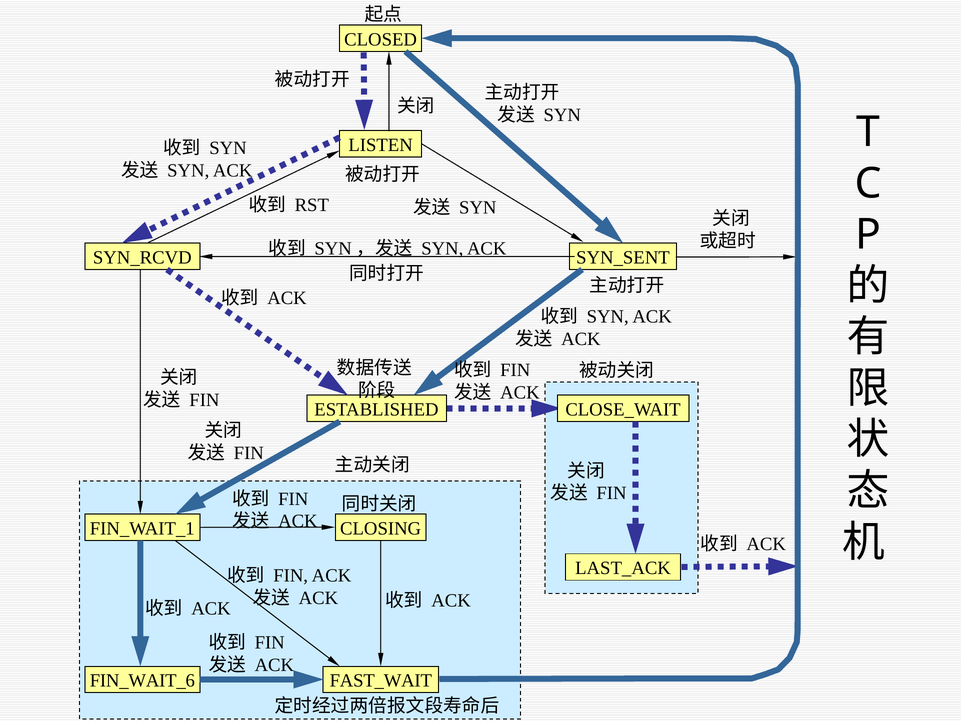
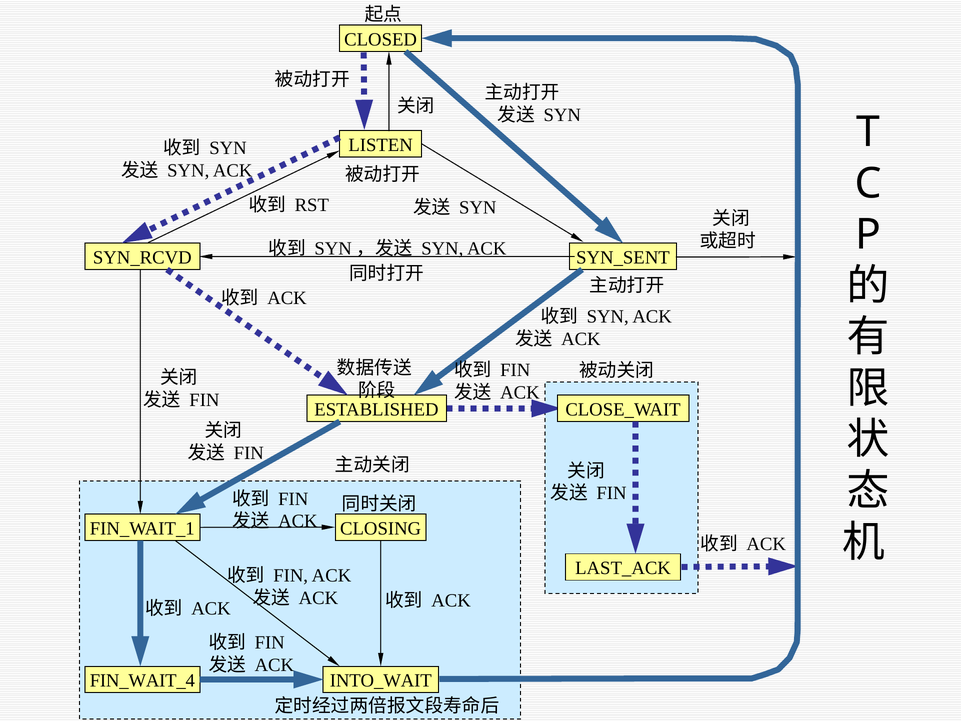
FIN_WAIT_6: FIN_WAIT_6 -> FIN_WAIT_4 (142, 681)
FAST_WAIT: FAST_WAIT -> INTO_WAIT (381, 681)
